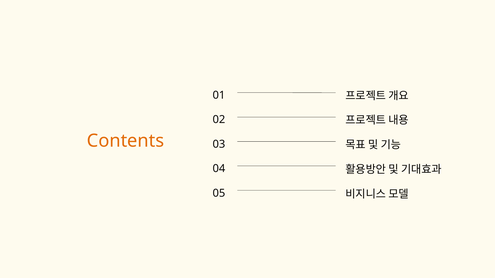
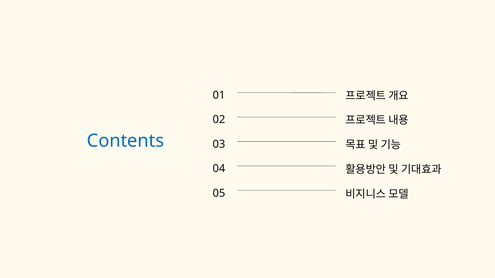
Contents colour: orange -> blue (126, 141)
